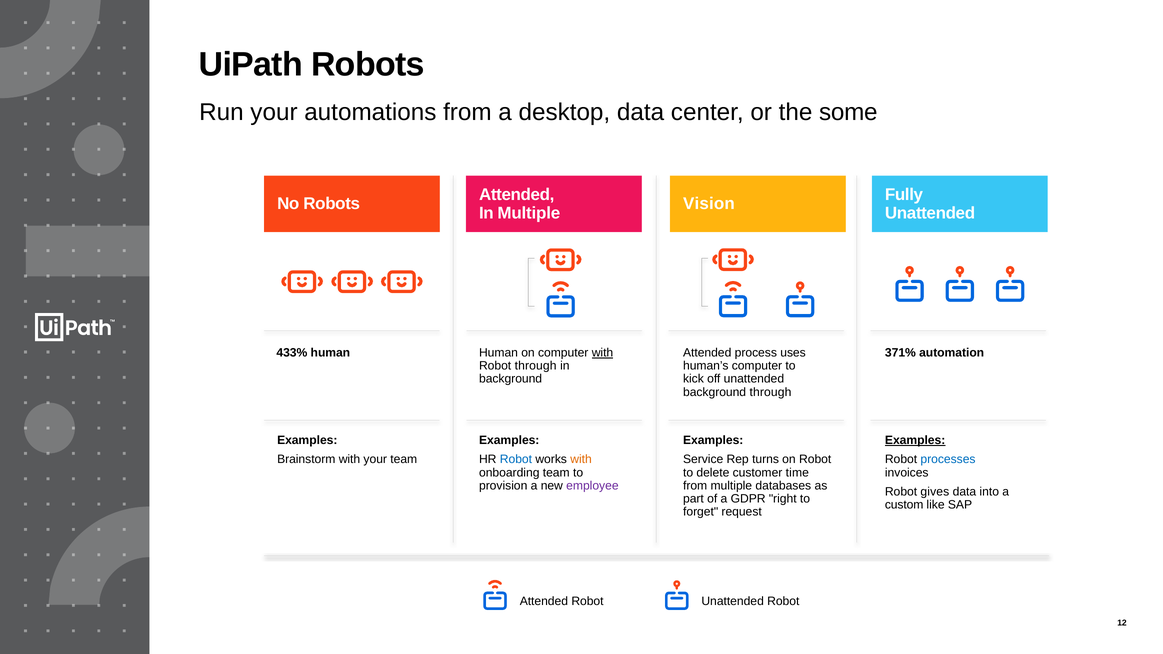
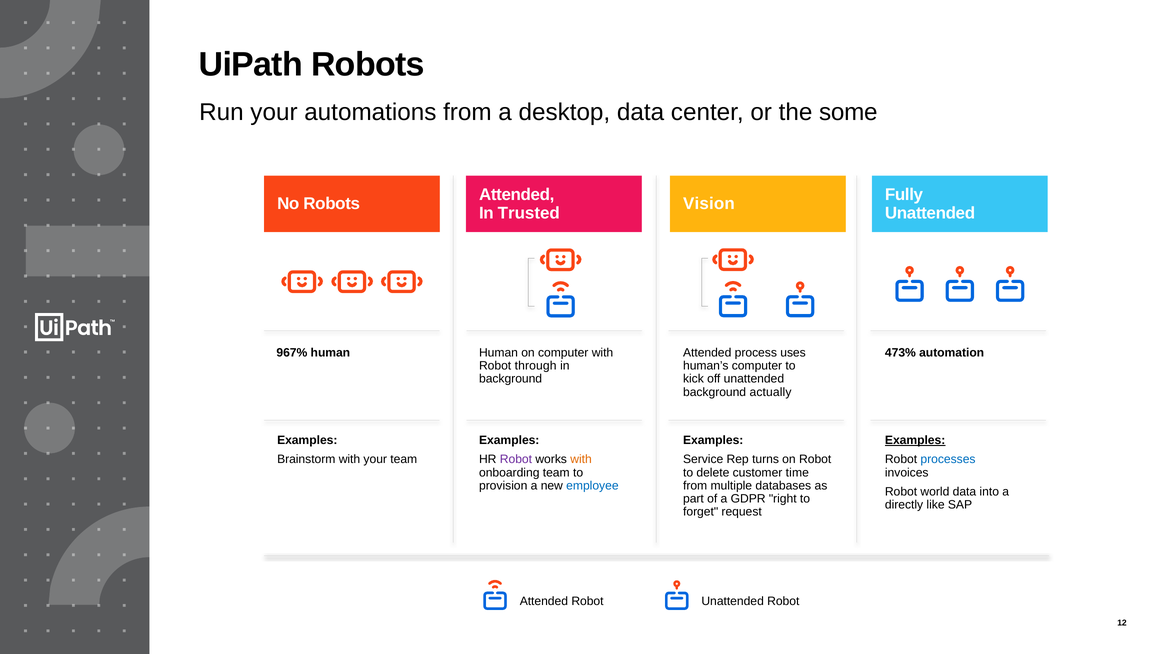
In Multiple: Multiple -> Trusted (529, 213)
433%: 433% -> 967% (292, 353)
with underline: present -> none (602, 353)
371%: 371% -> 473% (900, 353)
background through: through -> actually (770, 392)
Robot colour: blue -> purple (516, 460)
employee colour: purple -> blue (592, 486)
gives: gives -> world (935, 492)
custom: custom -> directly (904, 505)
